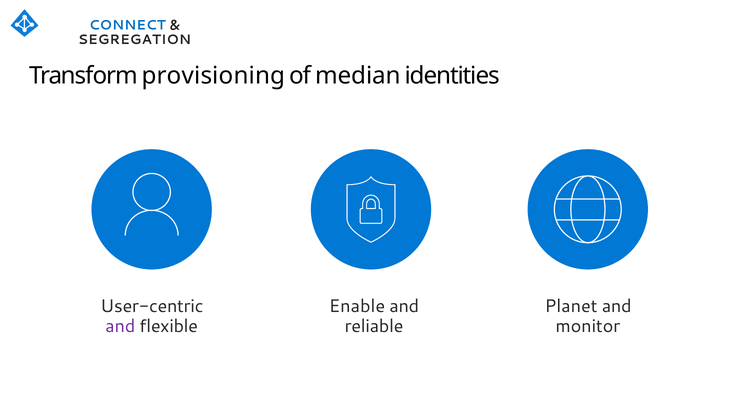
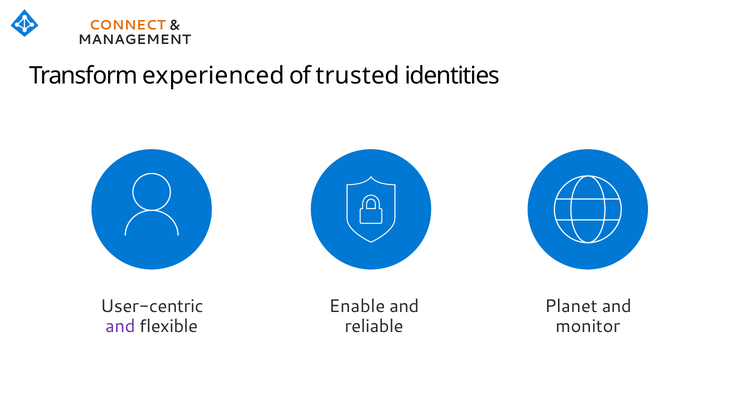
CONNECT colour: blue -> orange (127, 25)
SEGREGATION: SEGREGATION -> MANAGEMENT (134, 40)
provisioning: provisioning -> experienced (213, 76)
median: median -> trusted (358, 76)
